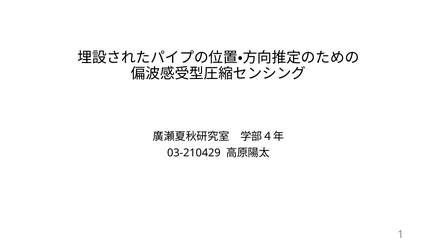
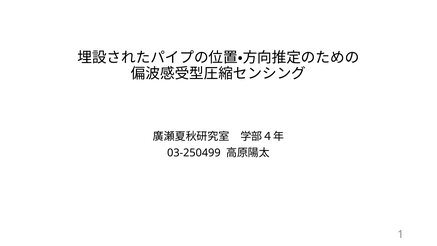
03-210429: 03-210429 -> 03-250499 (194, 153)
